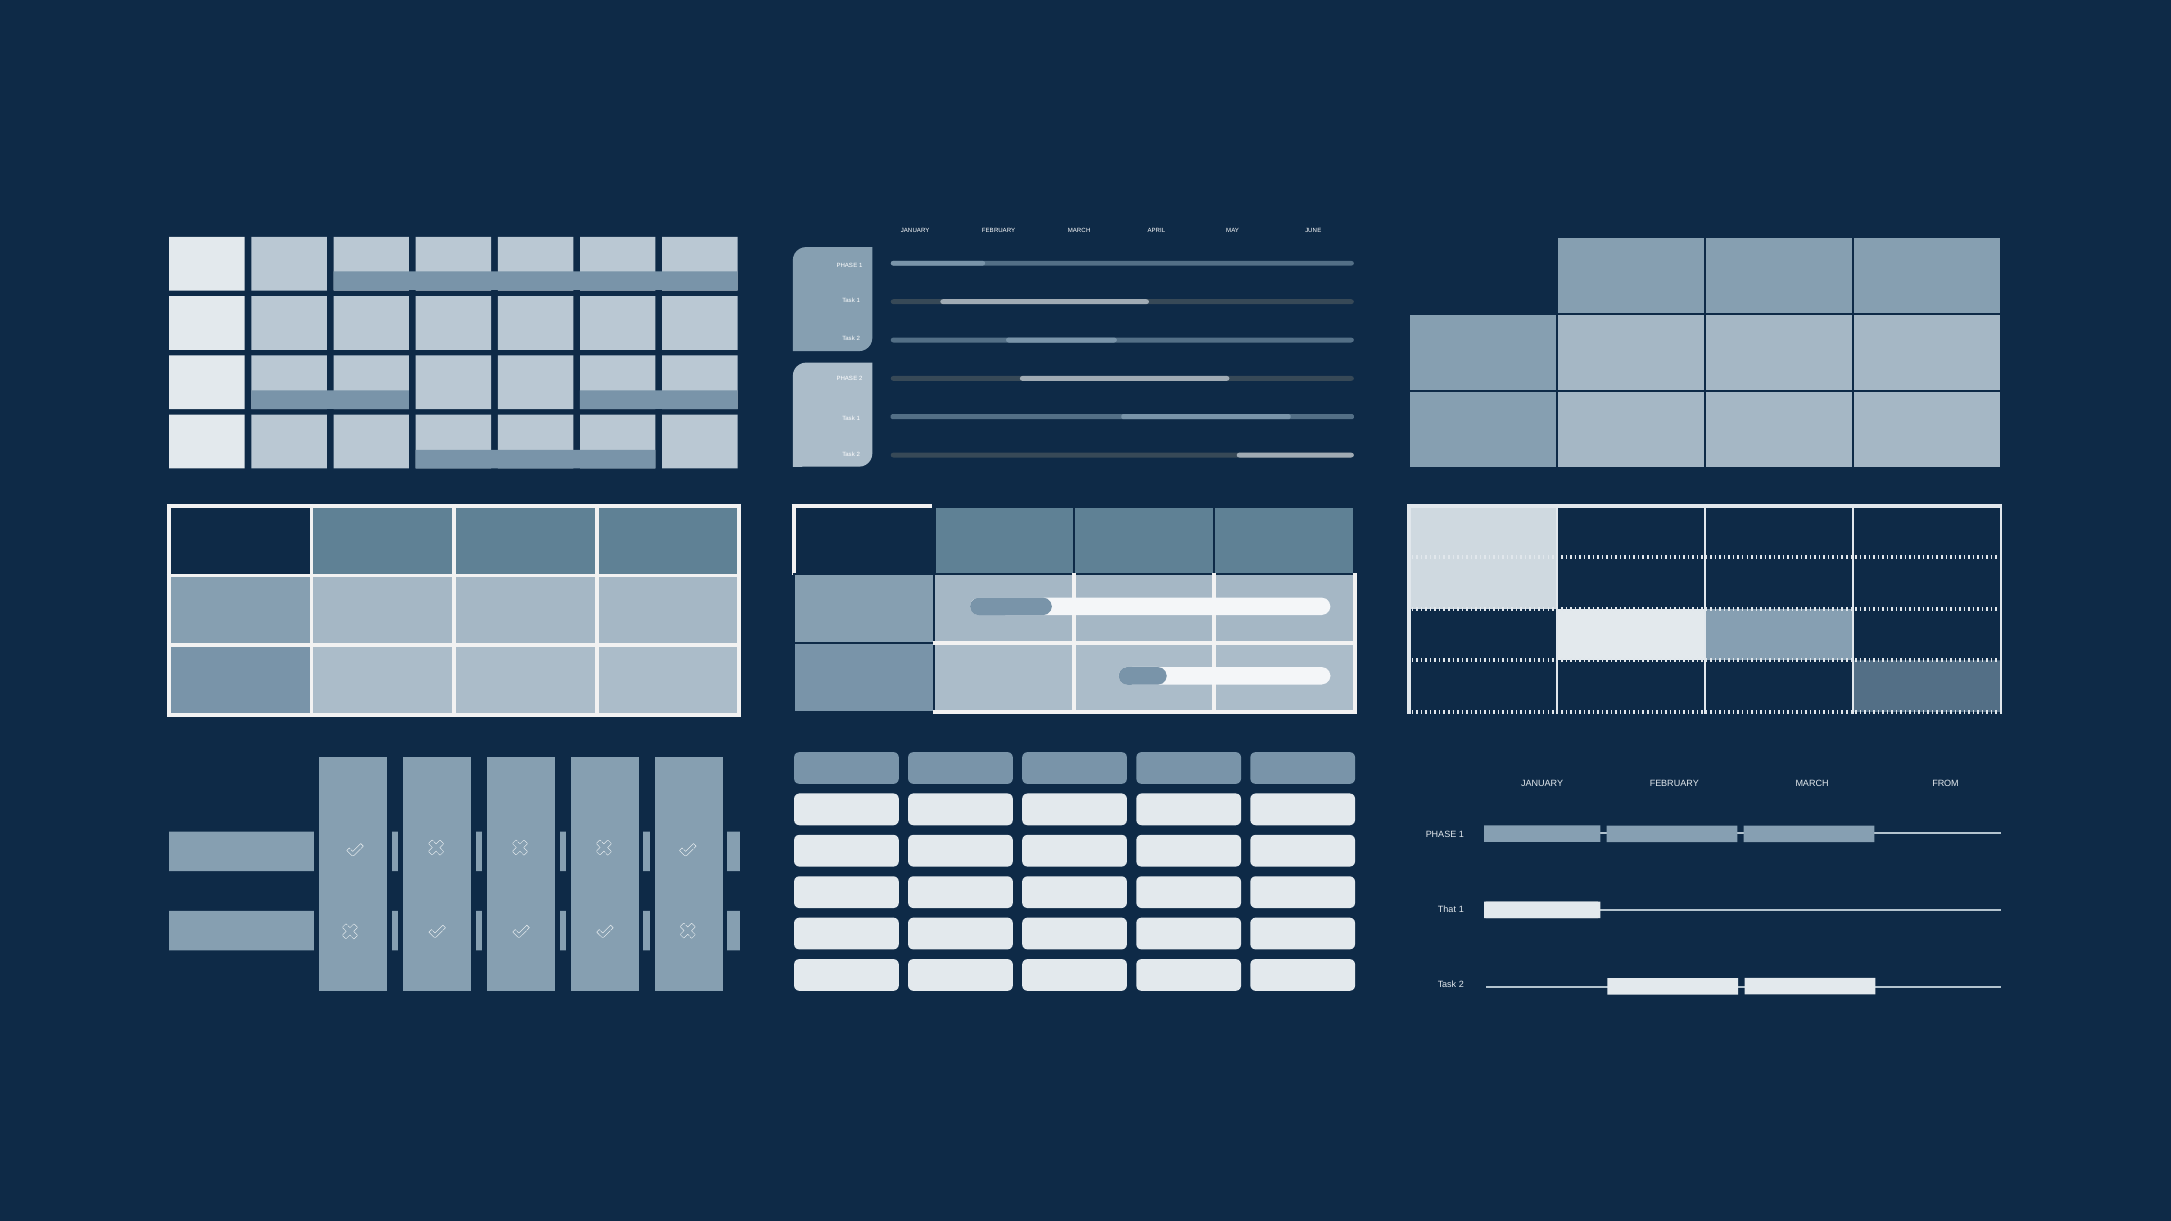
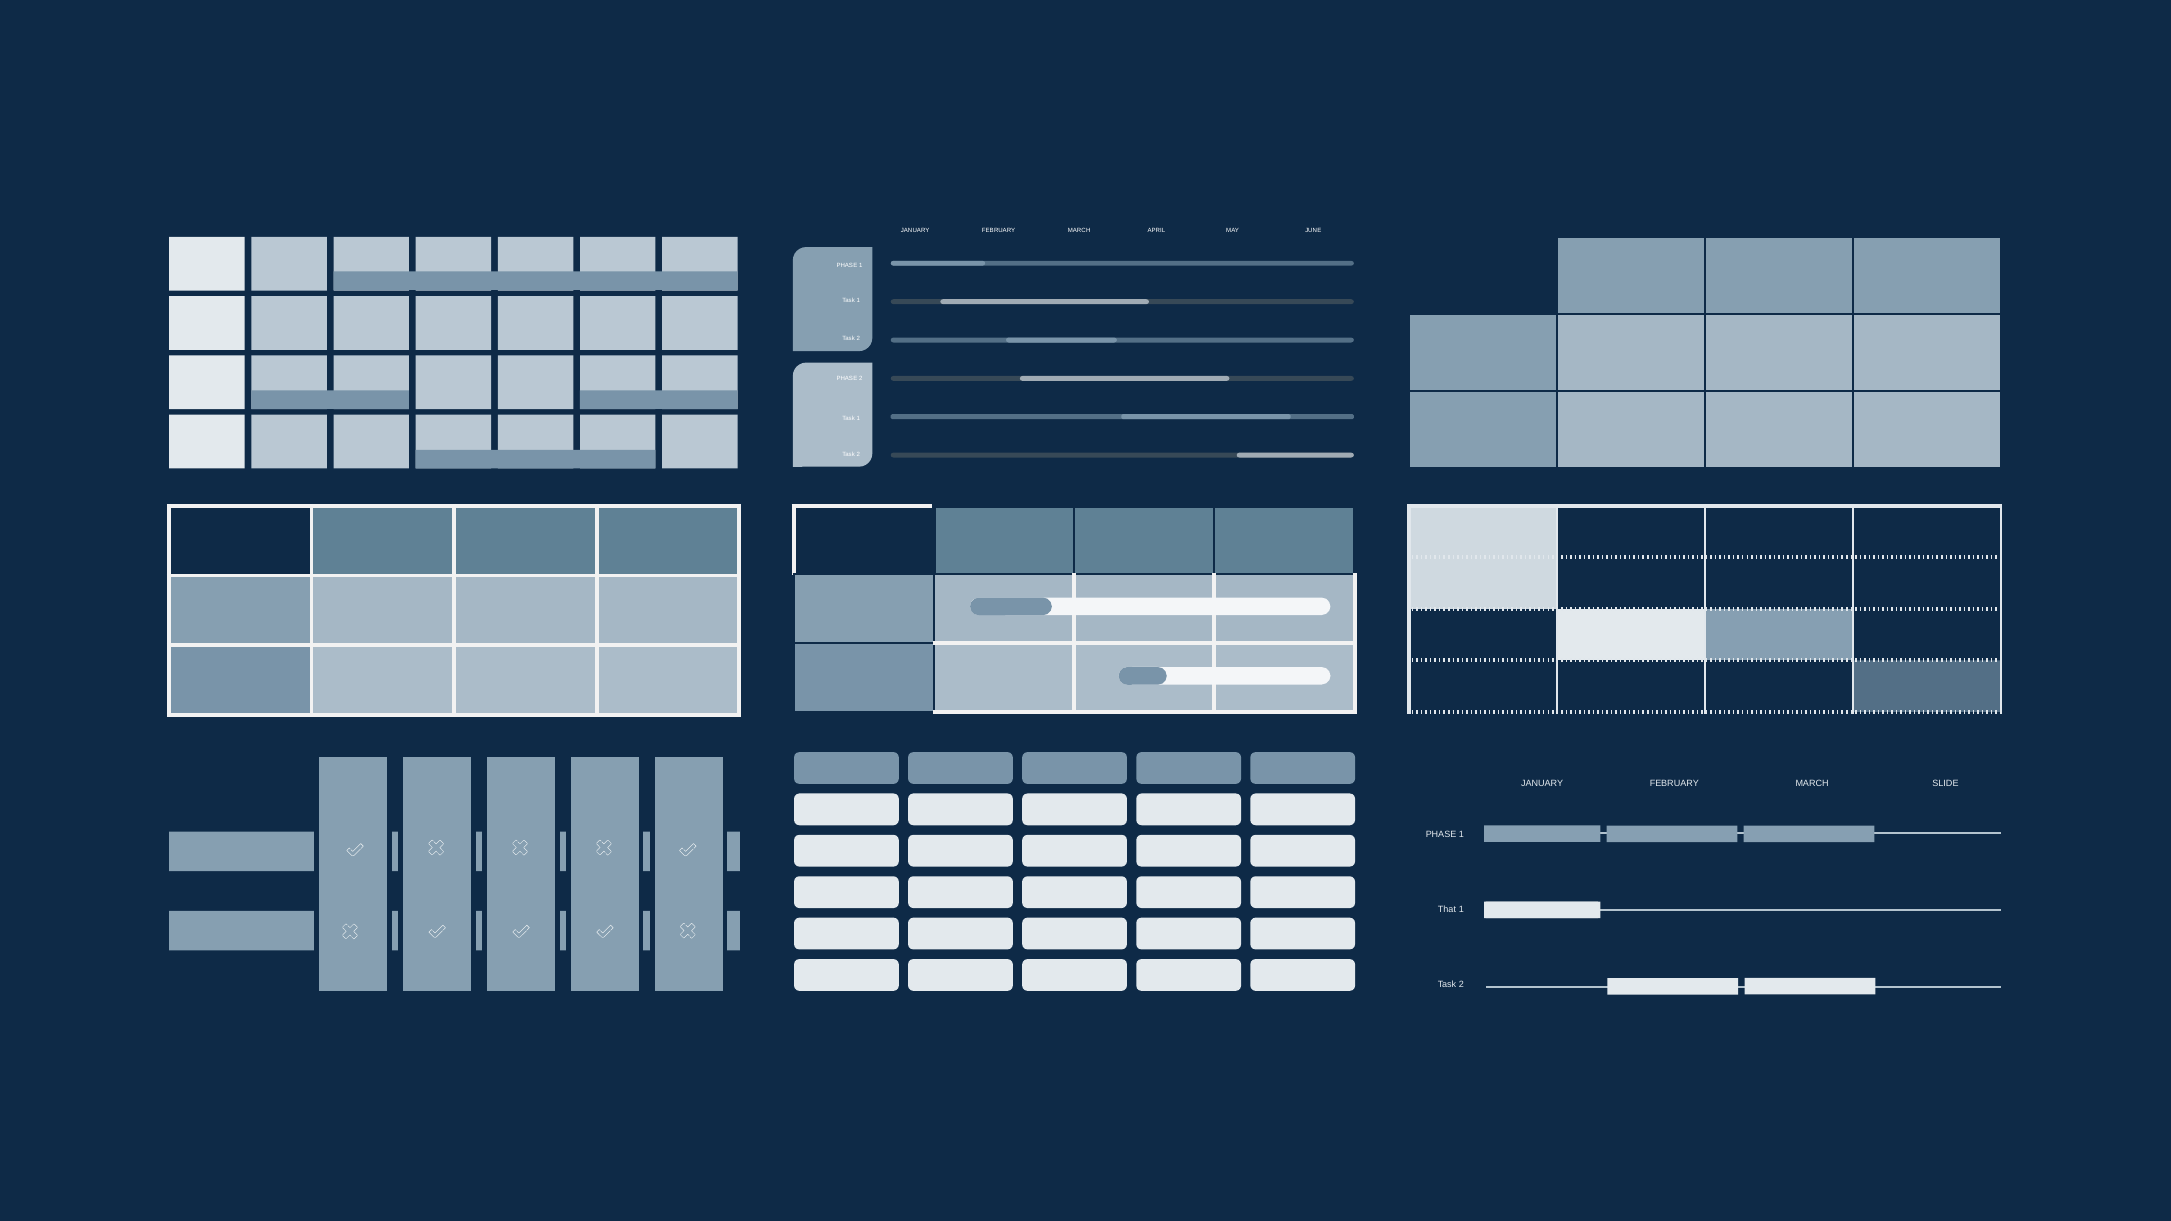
FROM: FROM -> SLIDE (1945, 784)
